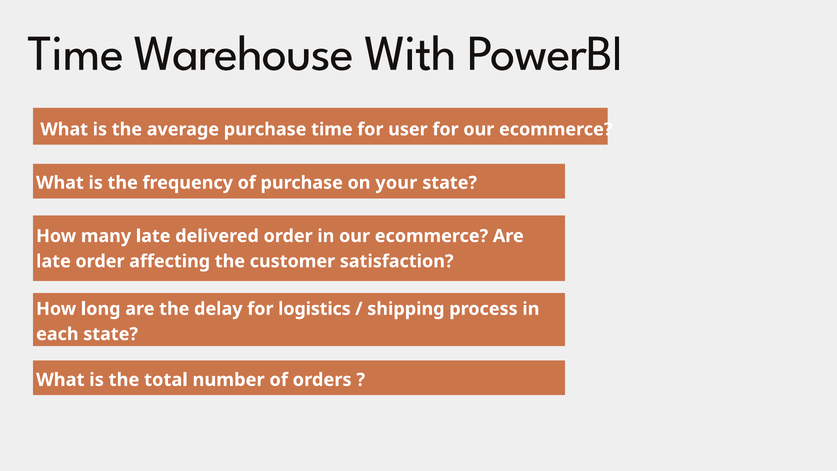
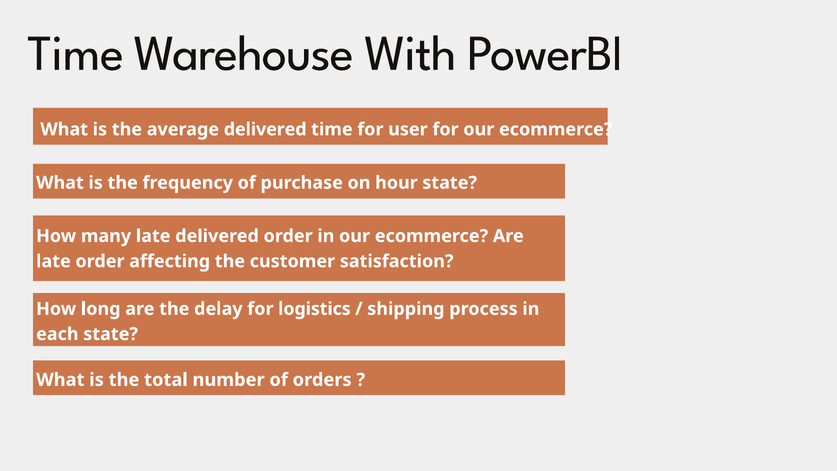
average purchase: purchase -> delivered (265, 129)
your: your -> hour (396, 183)
